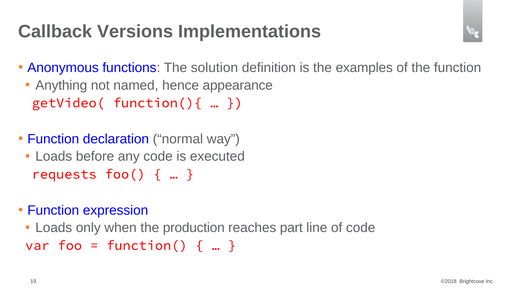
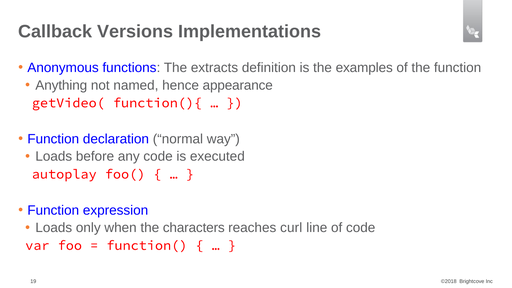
solution: solution -> extracts (214, 68)
requests: requests -> autoplay (64, 174)
production: production -> characters (194, 228)
part: part -> curl (291, 228)
